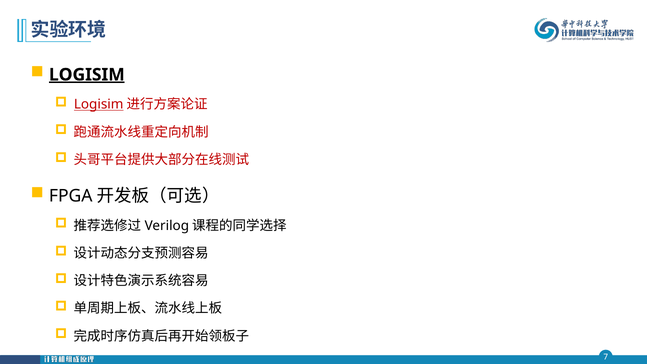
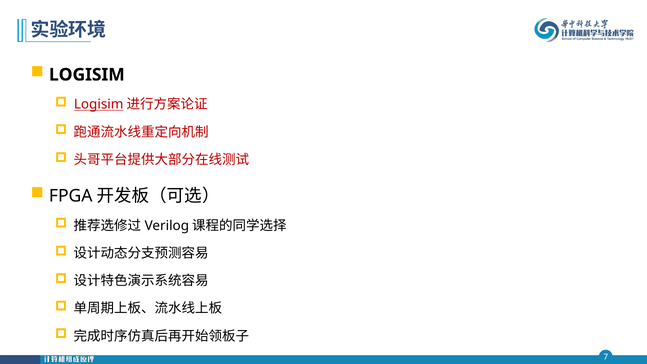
LOGISIM underline: present -> none (87, 75)
